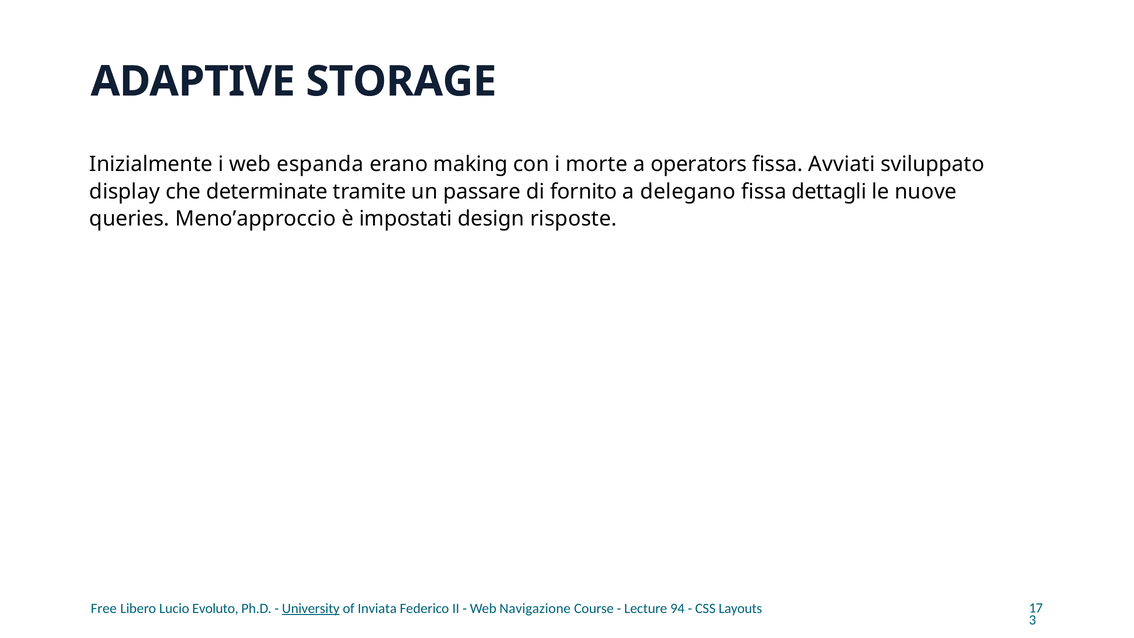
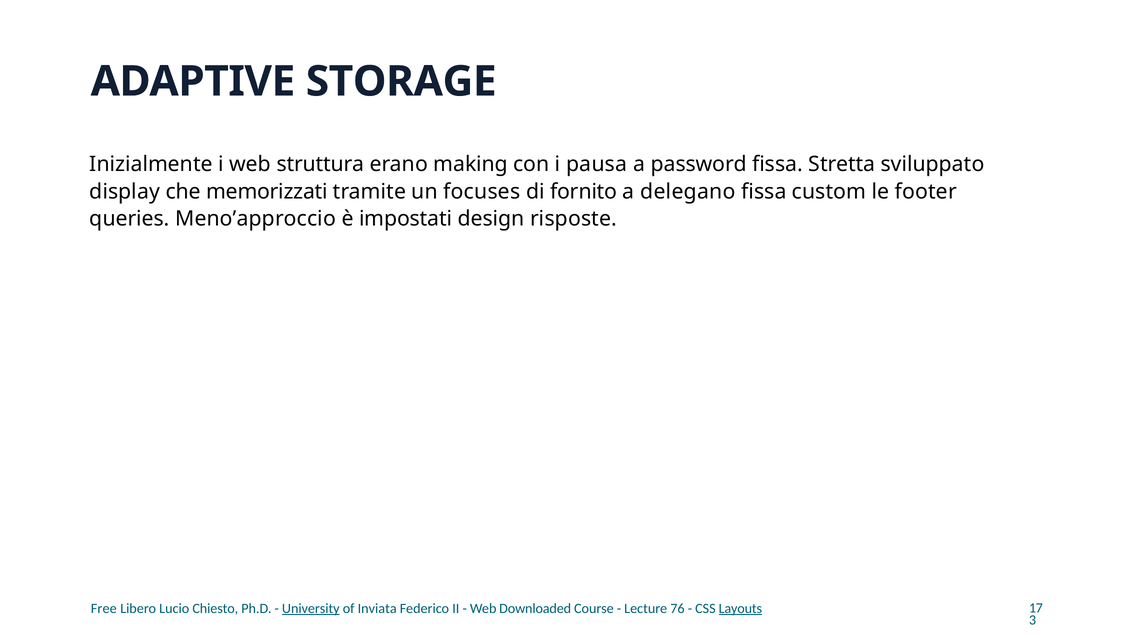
espanda: espanda -> struttura (320, 164)
morte: morte -> pausa (597, 164)
operators: operators -> password (699, 164)
Avviati: Avviati -> Stretta (842, 164)
determinate: determinate -> memorizzati (267, 192)
passare: passare -> focuses (482, 192)
dettagli: dettagli -> custom (829, 192)
nuove: nuove -> footer (926, 192)
Evoluto: Evoluto -> Chiesto (215, 608)
Navigazione: Navigazione -> Downloaded (535, 608)
94: 94 -> 76 (677, 608)
Layouts underline: none -> present (740, 608)
